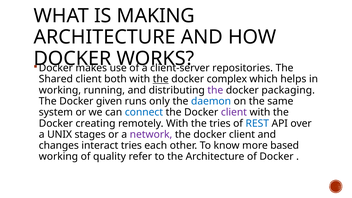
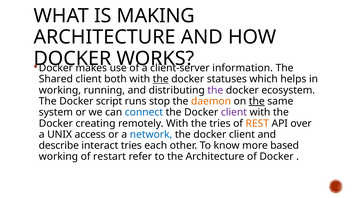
repositories: repositories -> information (243, 68)
complex: complex -> statuses (227, 79)
packaging: packaging -> ecosystem (288, 90)
given: given -> script (109, 101)
only: only -> stop (160, 101)
daemon colour: blue -> orange (211, 101)
the underline: none -> present (257, 101)
REST colour: blue -> orange (257, 123)
stages: stages -> access (90, 134)
network colour: purple -> blue (151, 134)
changes: changes -> describe (59, 146)
quality: quality -> restart (110, 157)
